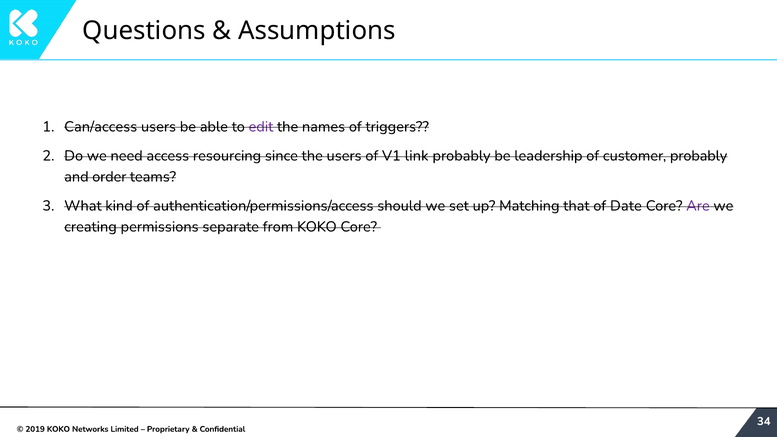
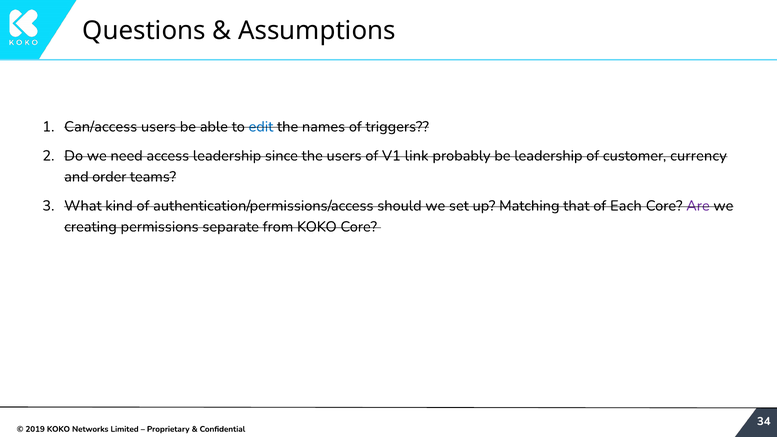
edit colour: purple -> blue (261, 127)
access resourcing: resourcing -> leadership (227, 156)
customer probably: probably -> currency (698, 156)
Date: Date -> Each (626, 206)
